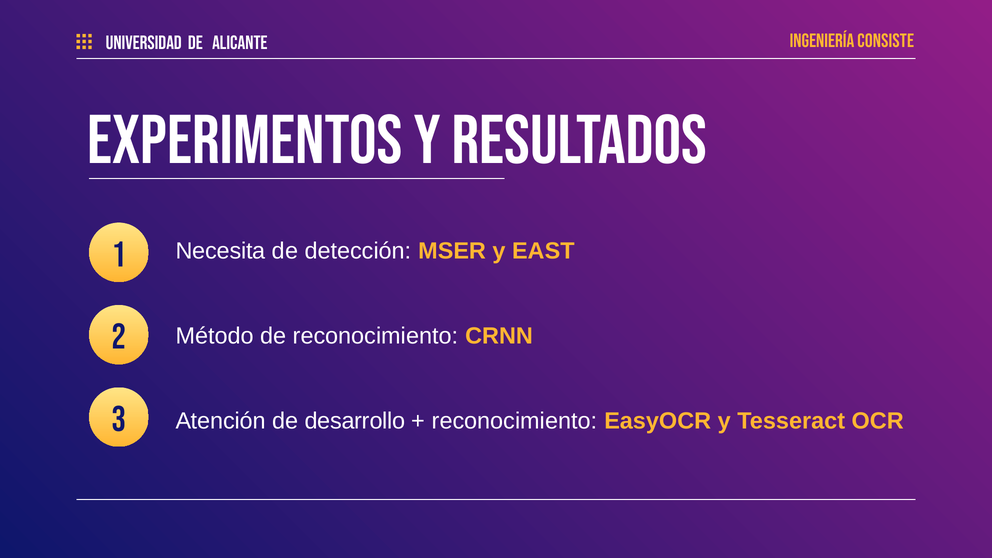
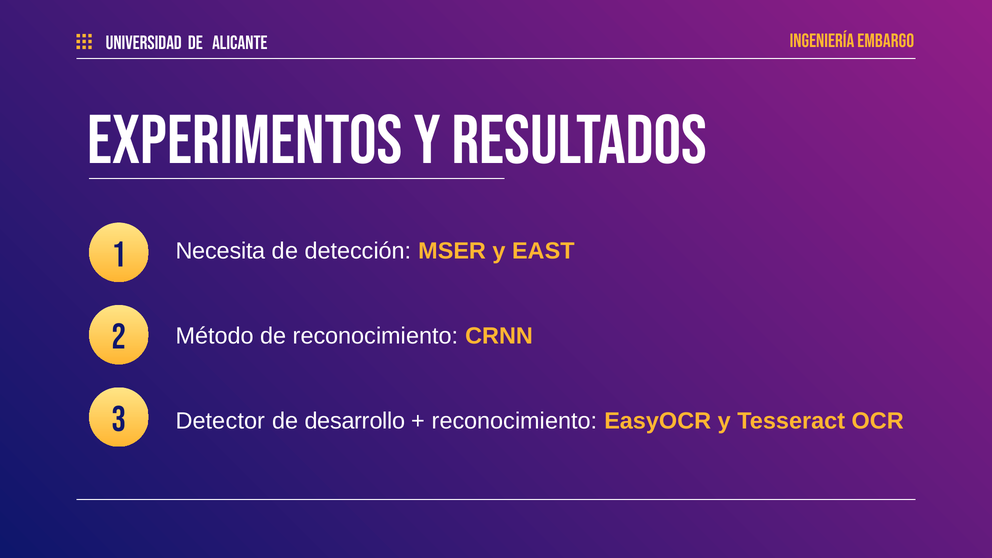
CONSISTE: CONSISTE -> EMBARGO (886, 41)
Atención: Atención -> Detector (220, 421)
